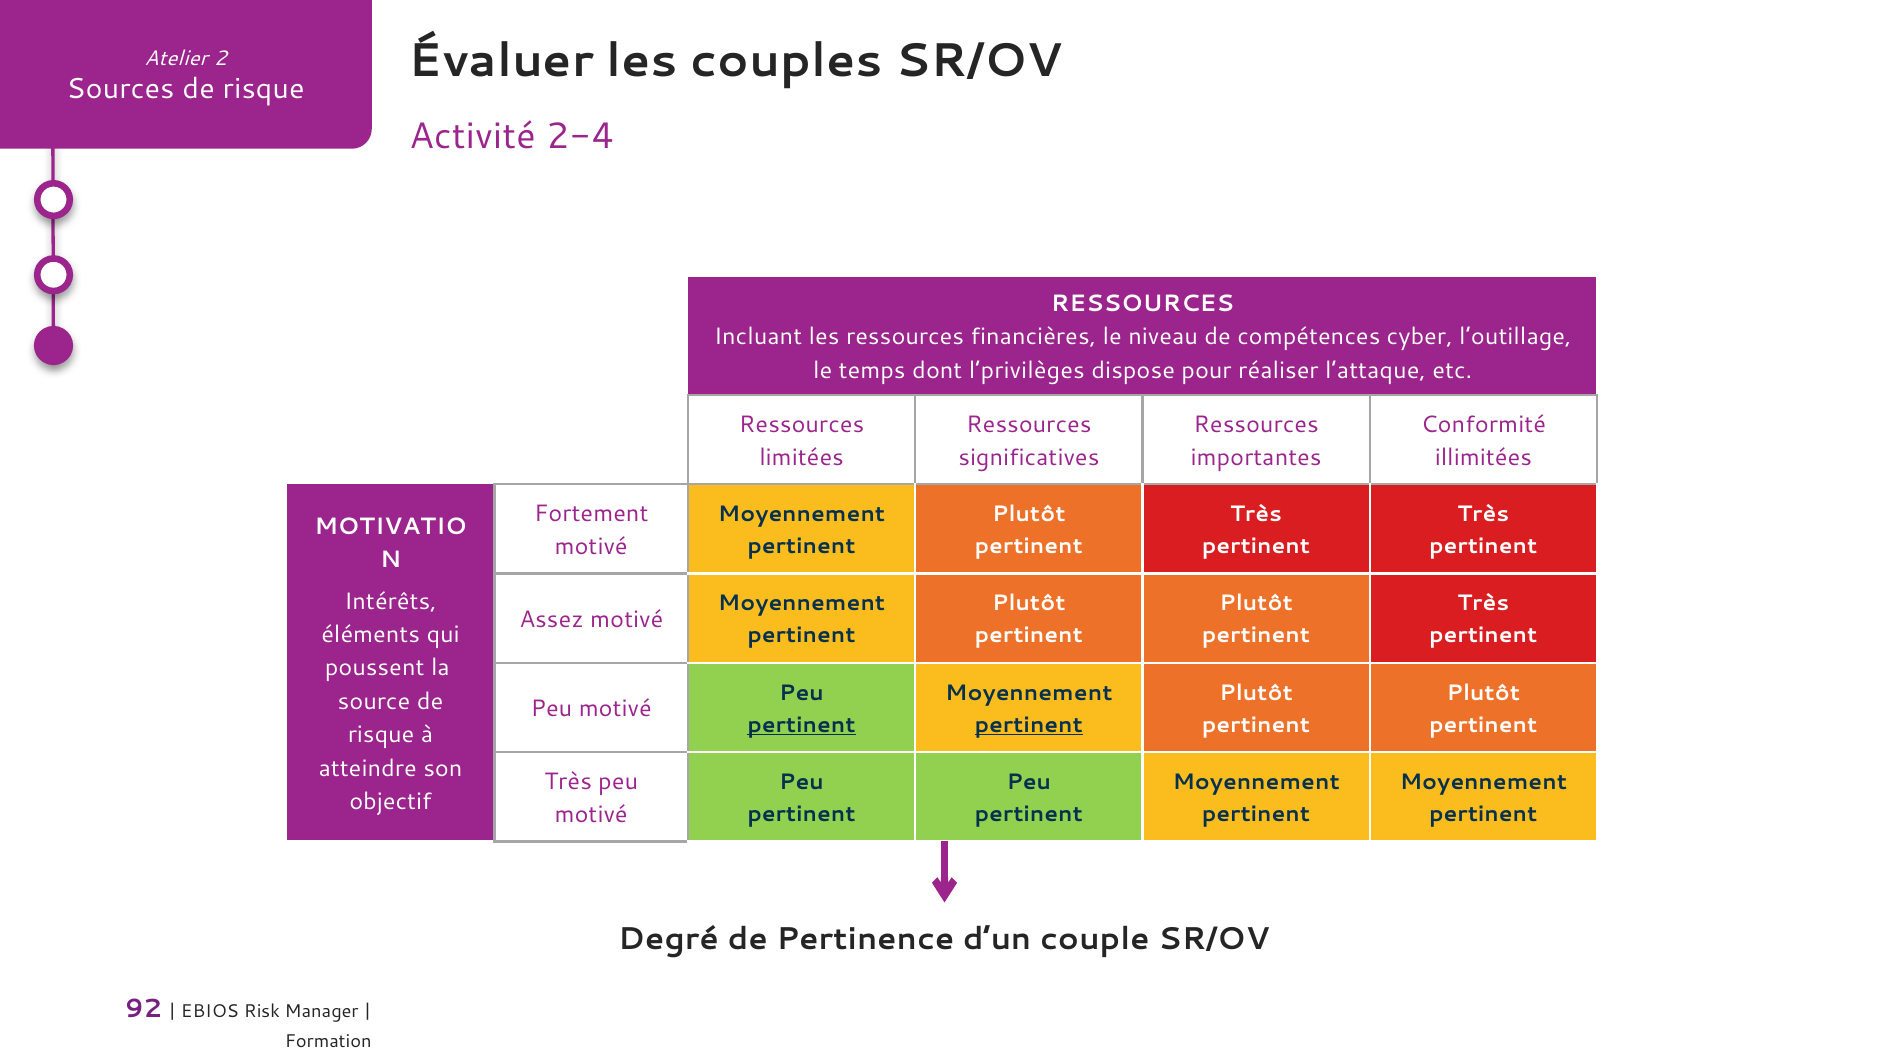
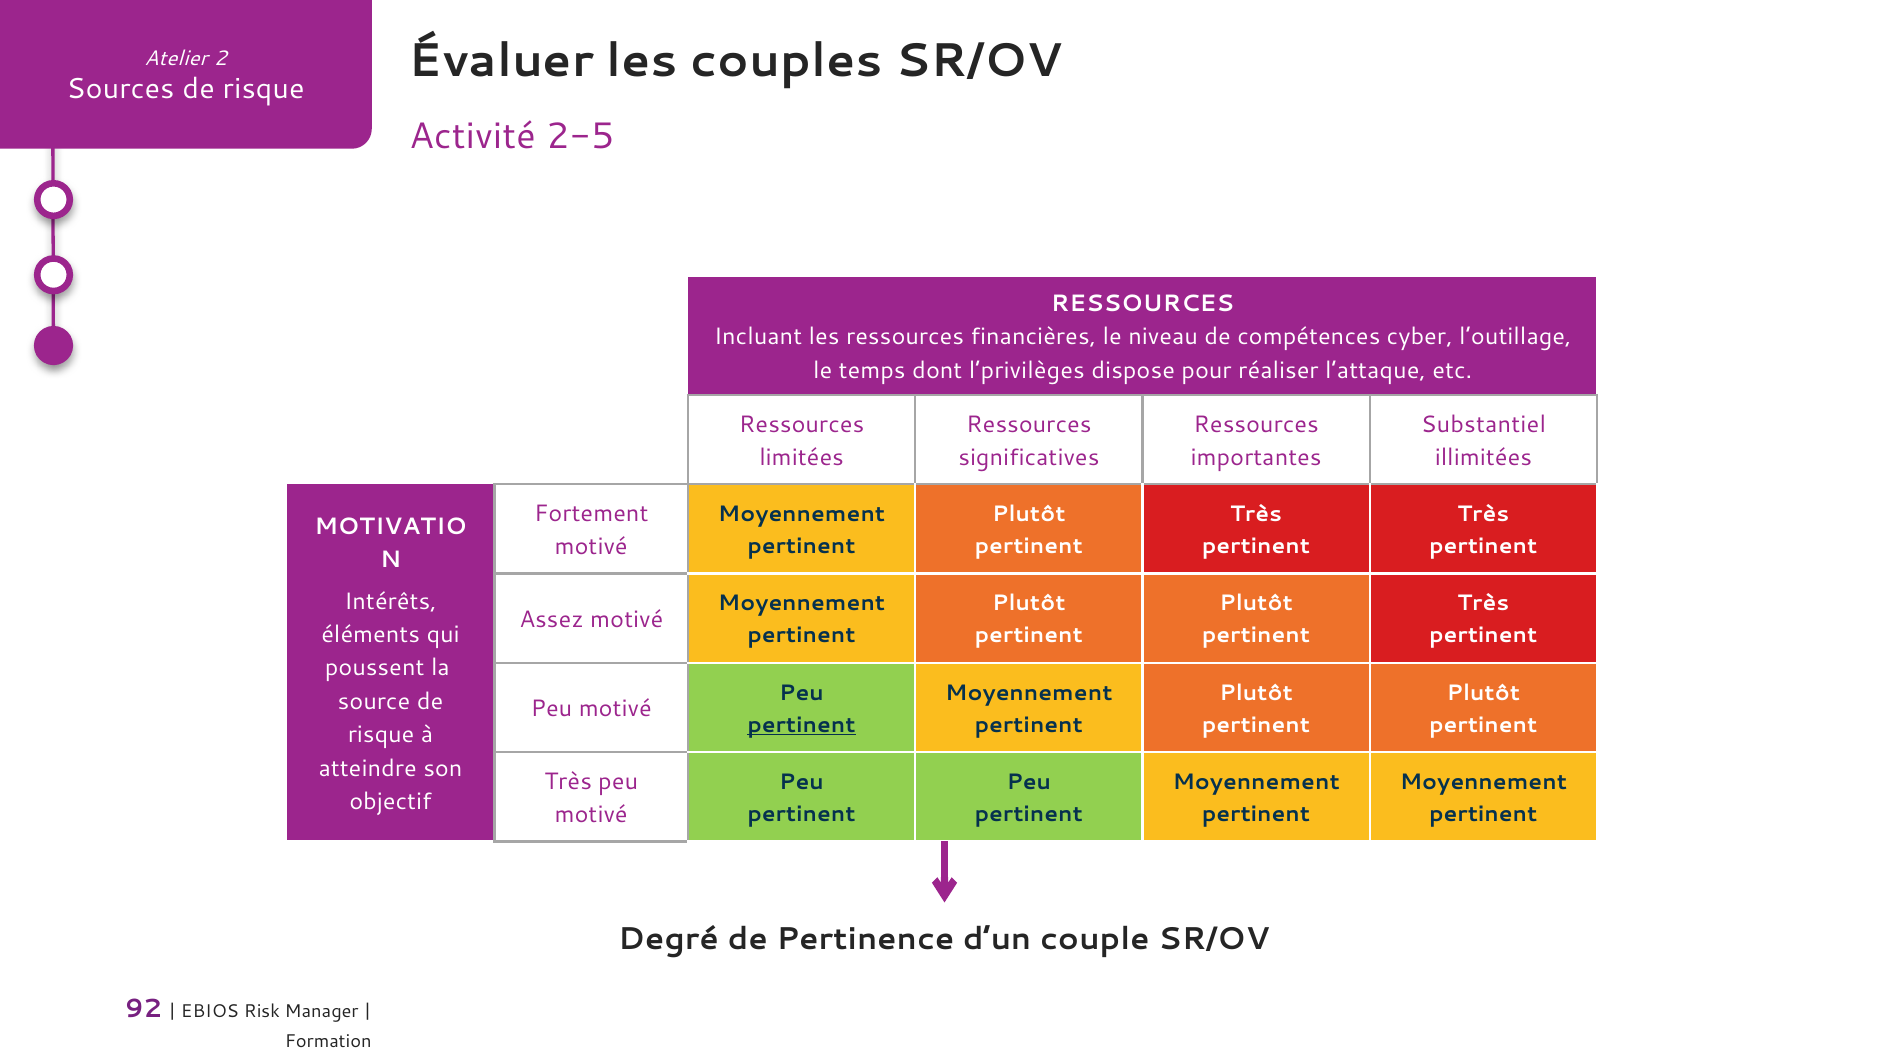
2-4: 2-4 -> 2-5 (580, 136)
Conformité: Conformité -> Substantiel (1483, 424)
pertinent underline: present -> none (1029, 724)
